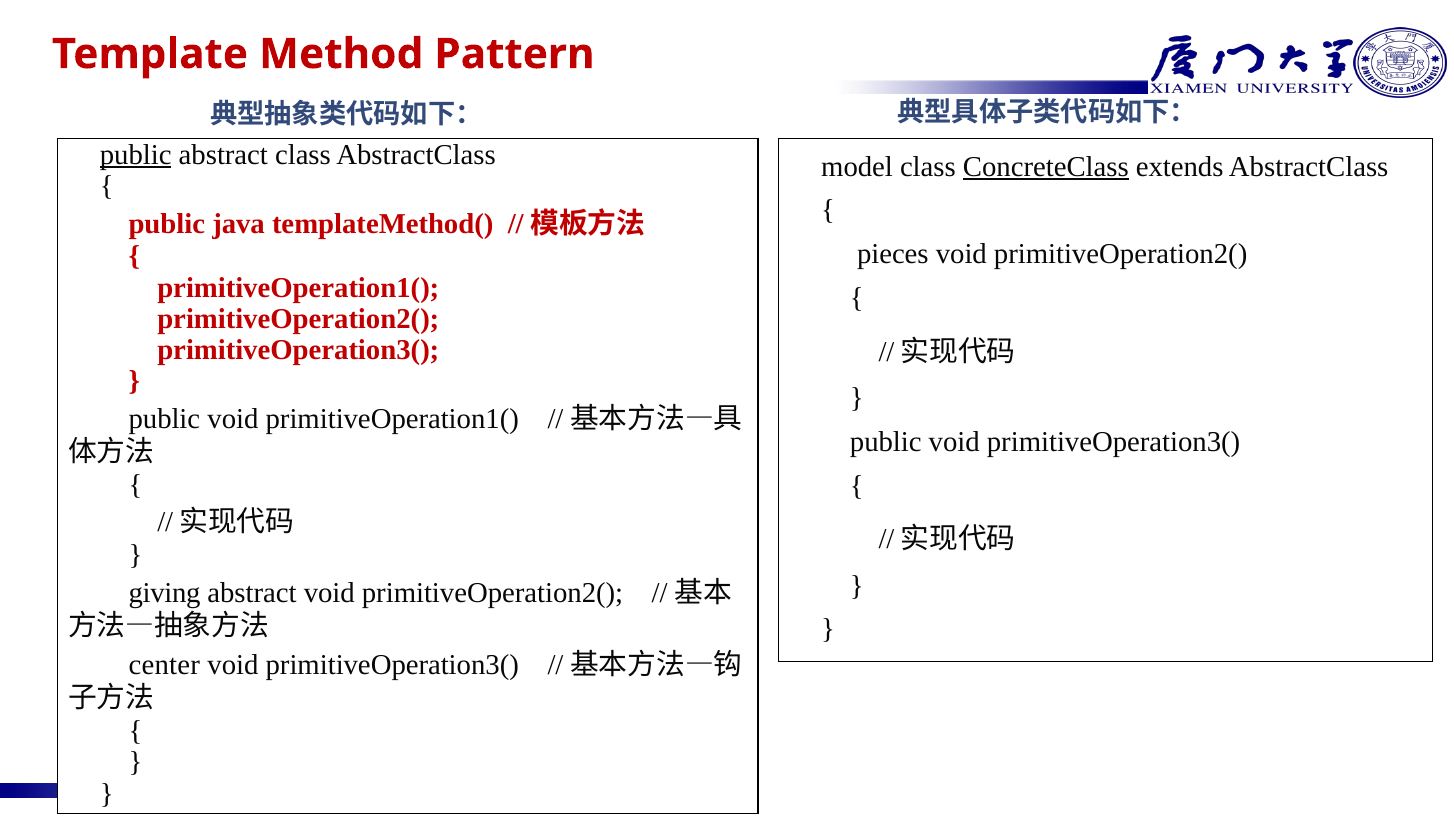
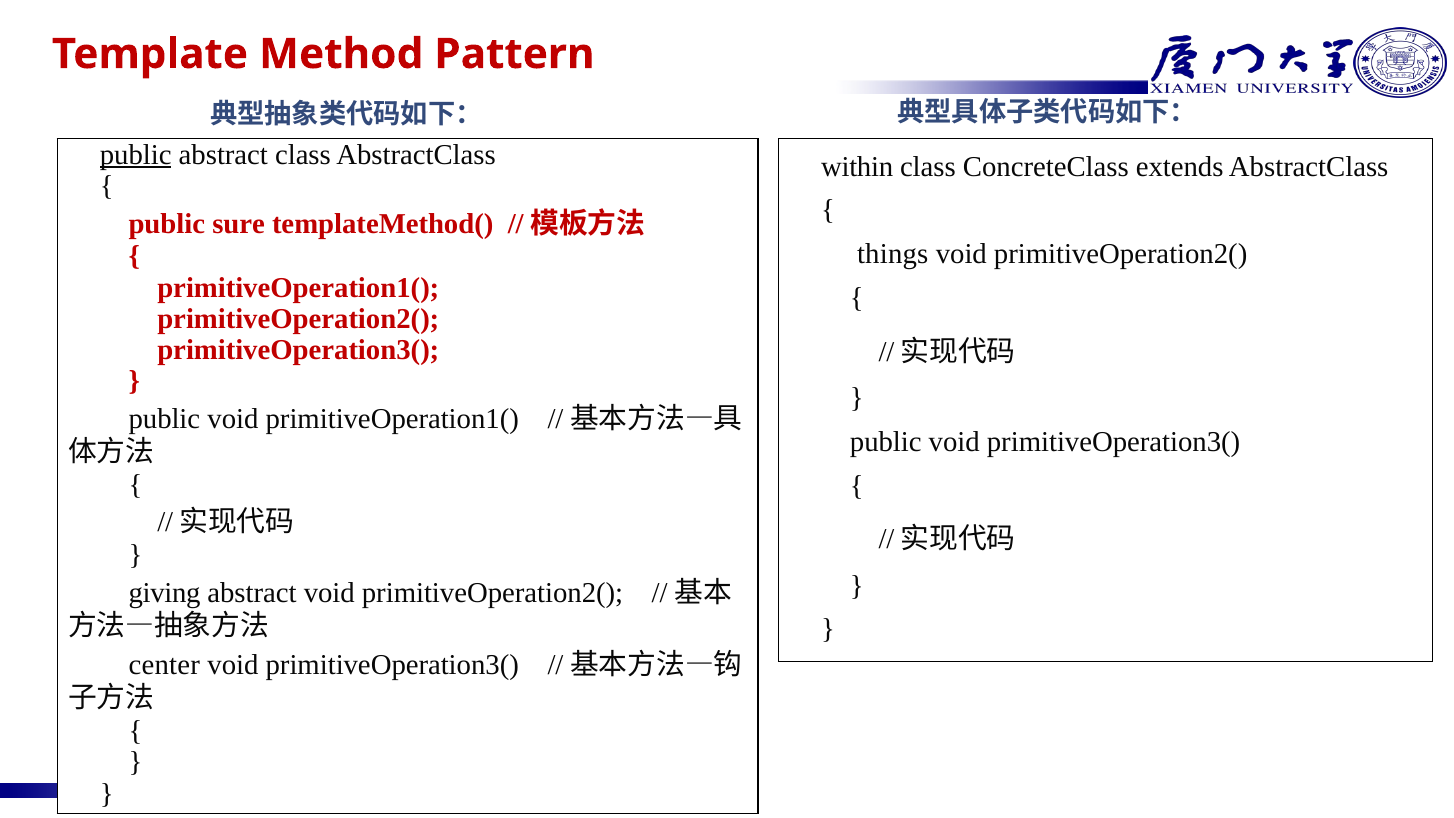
model: model -> within (857, 167)
ConcreteClass underline: present -> none (1046, 167)
java: java -> sure (239, 224)
pieces: pieces -> things (893, 254)
